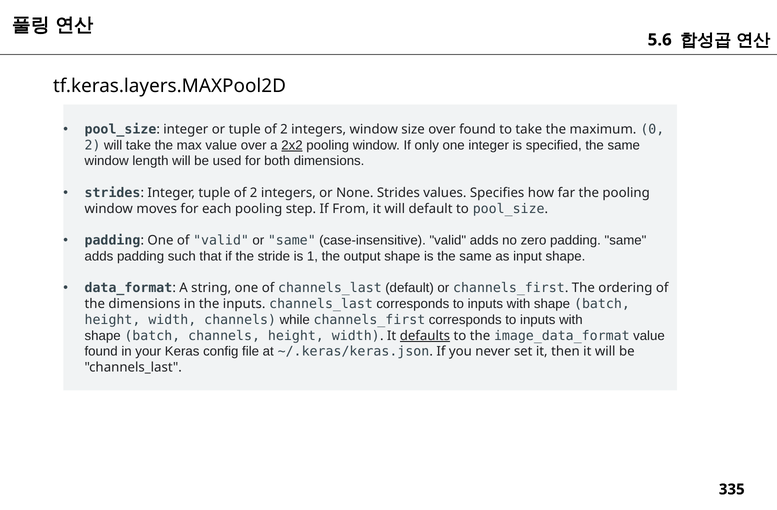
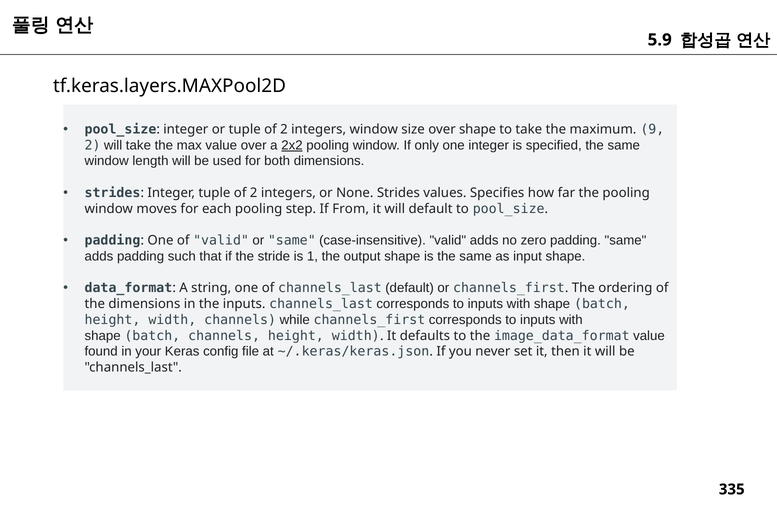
5.6: 5.6 -> 5.9 (660, 40)
over found: found -> shape (478, 129)
0: 0 -> 9 (652, 129)
defaults underline: present -> none (425, 336)
